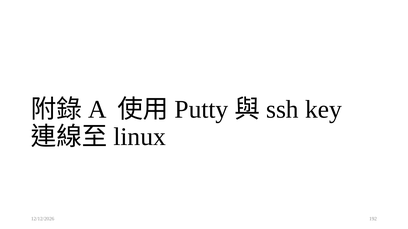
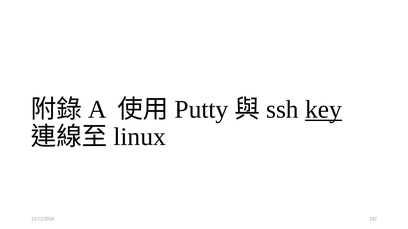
key underline: none -> present (324, 110)
